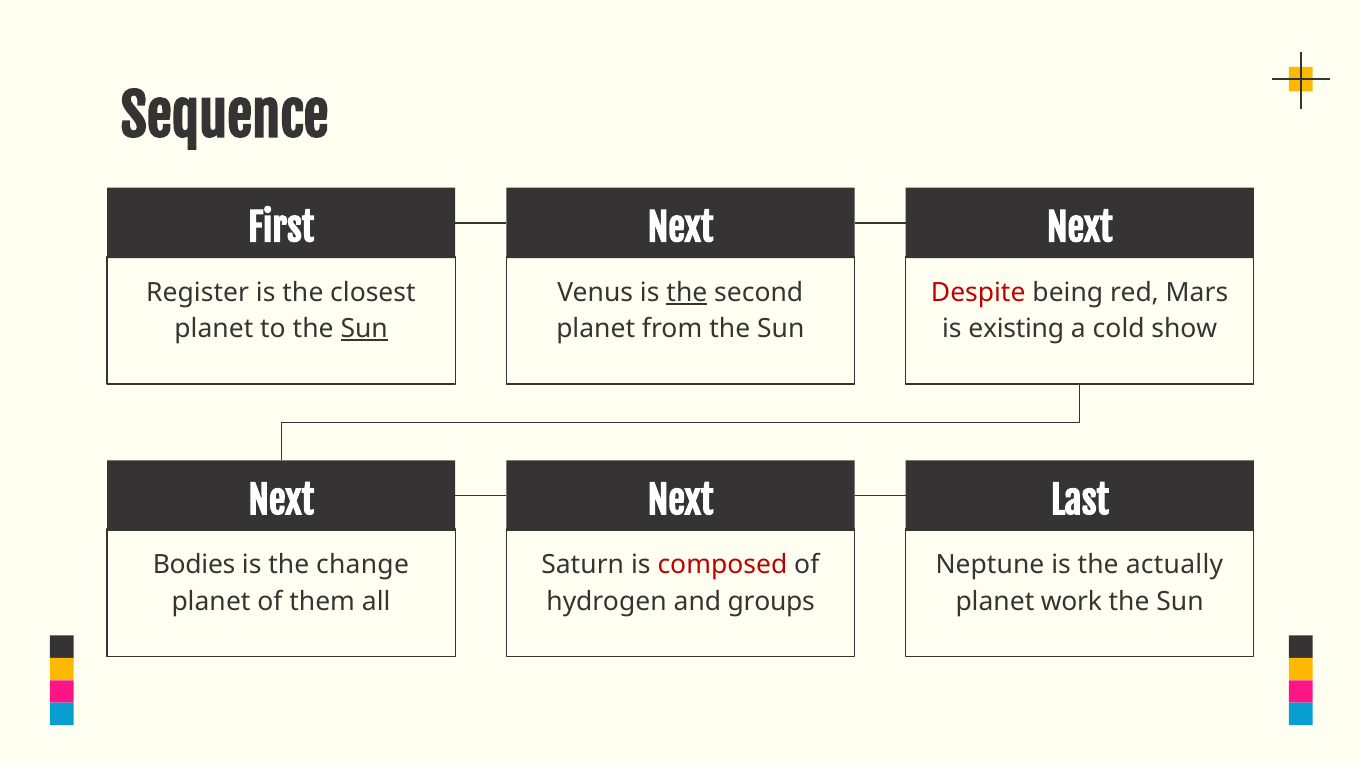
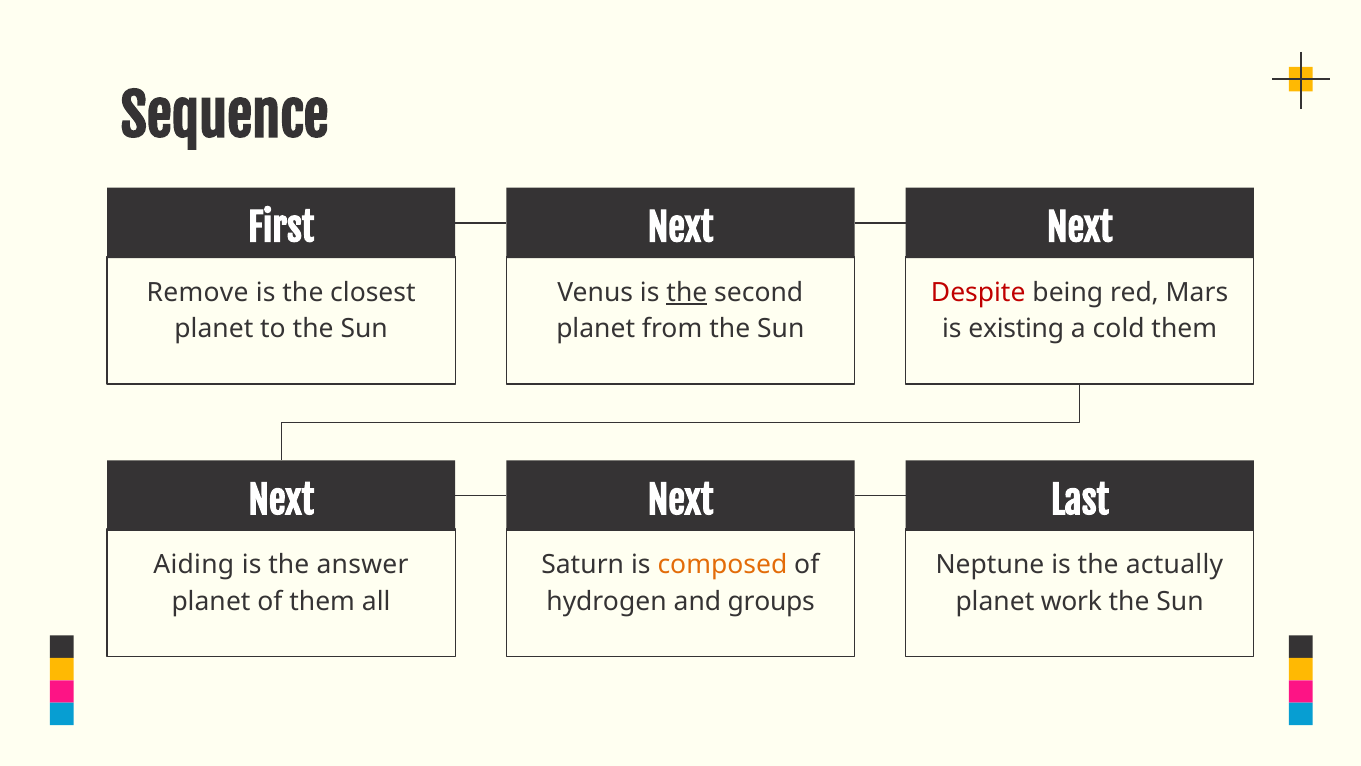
Register: Register -> Remove (198, 292)
Sun underline: present -> none (364, 329)
cold show: show -> them (1184, 329)
Bodies: Bodies -> Aiding (194, 565)
change: change -> answer (363, 565)
composed colour: red -> orange (722, 565)
